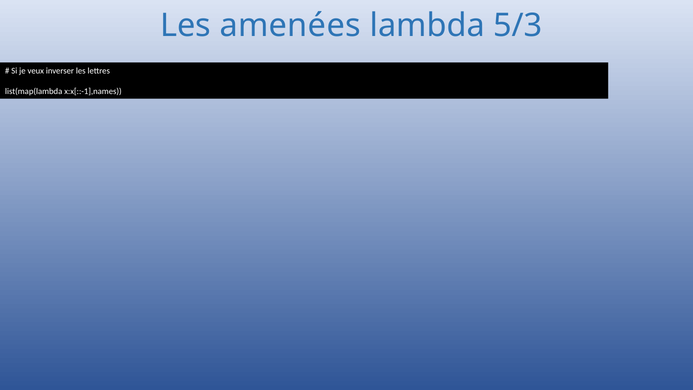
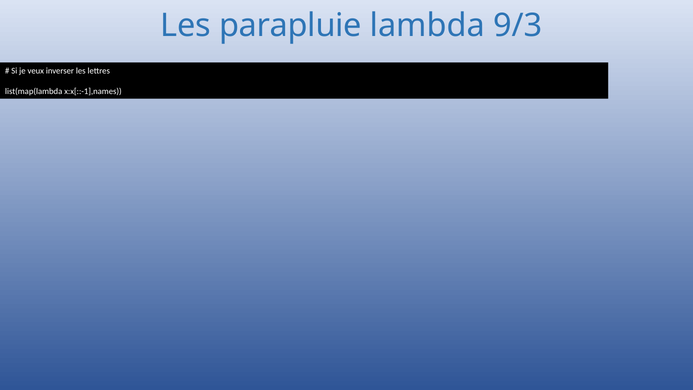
amenées: amenées -> parapluie (290, 25)
5/3: 5/3 -> 9/3 (518, 25)
